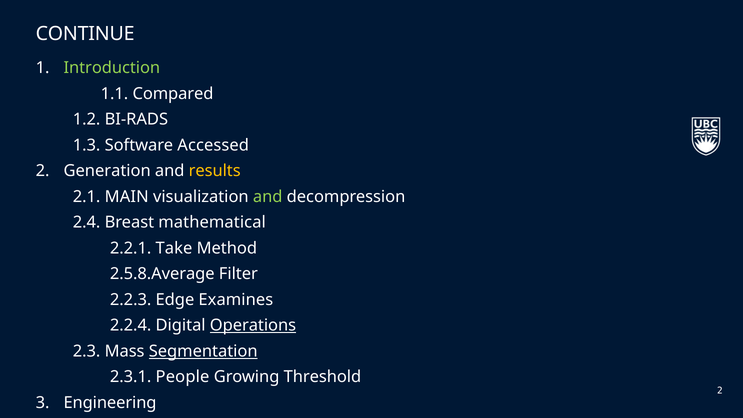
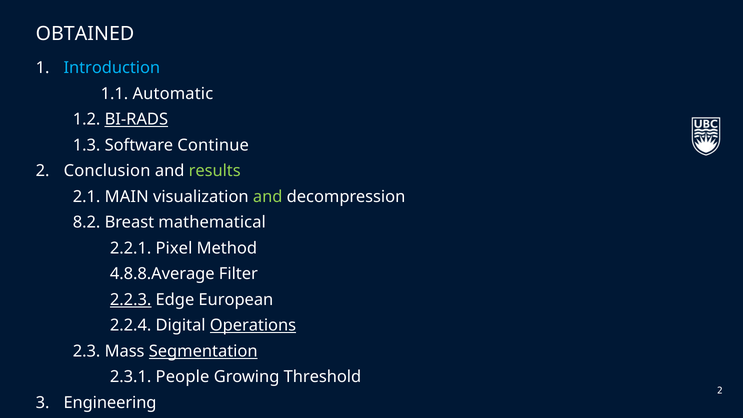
CONTINUE: CONTINUE -> OBTAINED (85, 34)
Introduction colour: light green -> light blue (112, 68)
Compared: Compared -> Automatic (173, 94)
BI-RADS underline: none -> present (136, 119)
Accessed: Accessed -> Continue (213, 145)
Generation: Generation -> Conclusion (107, 171)
results colour: yellow -> light green (215, 171)
2.4: 2.4 -> 8.2 (87, 222)
Take: Take -> Pixel (174, 248)
2.5.8.Average: 2.5.8.Average -> 4.8.8.Average (162, 274)
2.2.3 underline: none -> present (131, 300)
Examines: Examines -> European (236, 300)
